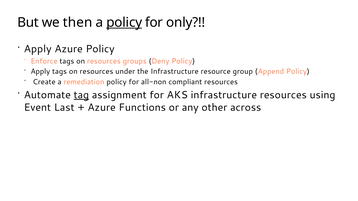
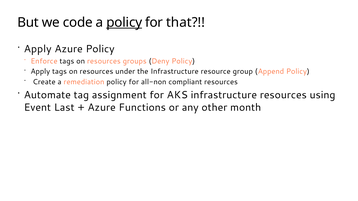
then: then -> code (78, 22)
only: only -> that (186, 22)
tag underline: present -> none (81, 95)
across: across -> month (246, 108)
